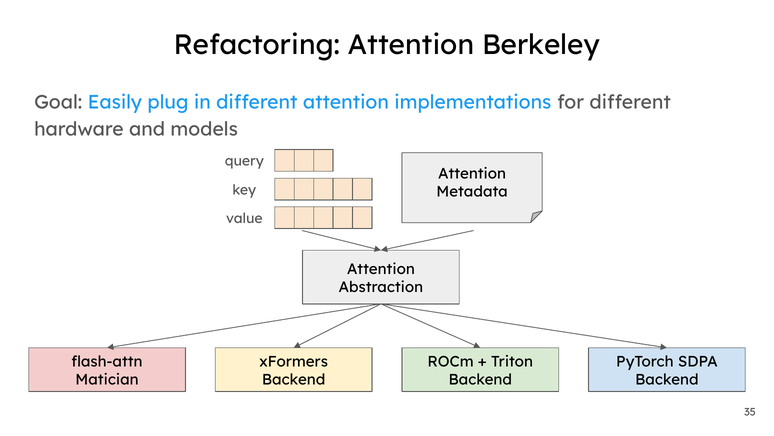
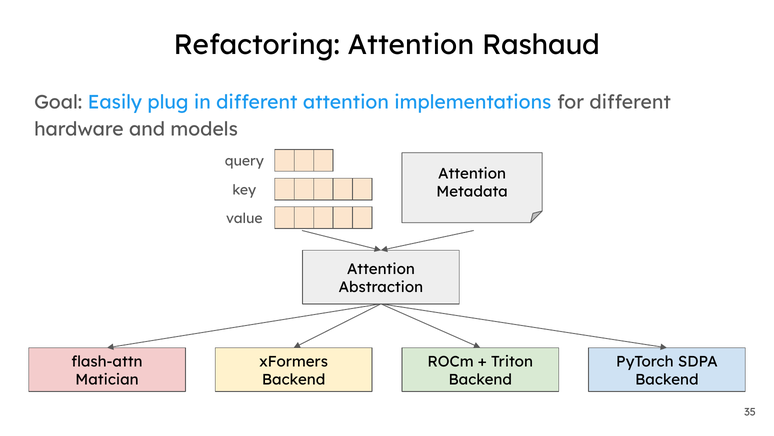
Berkeley: Berkeley -> Rashaud (541, 45)
